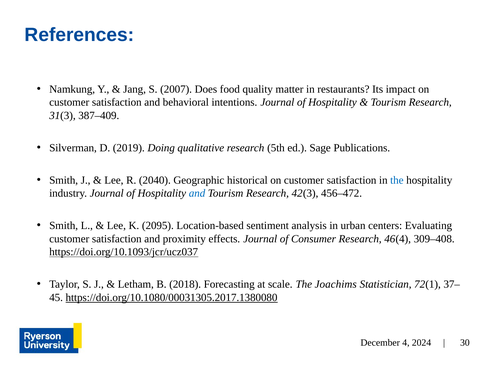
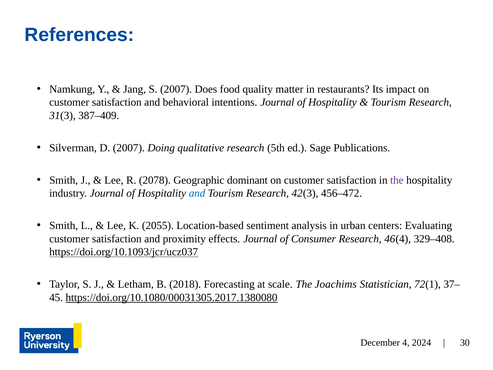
D 2019: 2019 -> 2007 (129, 148)
2040: 2040 -> 2078 (155, 180)
historical: historical -> dominant (247, 180)
the colour: blue -> purple (397, 180)
2095: 2095 -> 2055 (158, 226)
309–408: 309–408 -> 329–408 (434, 239)
